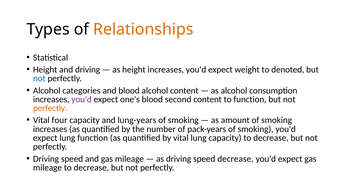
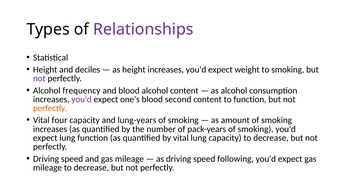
Relationships colour: orange -> purple (143, 29)
and driving: driving -> deciles (88, 70)
to denoted: denoted -> smoking (288, 70)
not colour: blue -> purple (39, 78)
categories: categories -> frequency (81, 90)
speed decrease: decrease -> following (235, 159)
